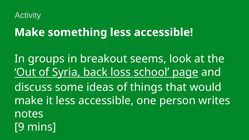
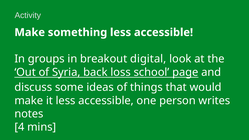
seems: seems -> digital (148, 59)
9: 9 -> 4 (19, 127)
